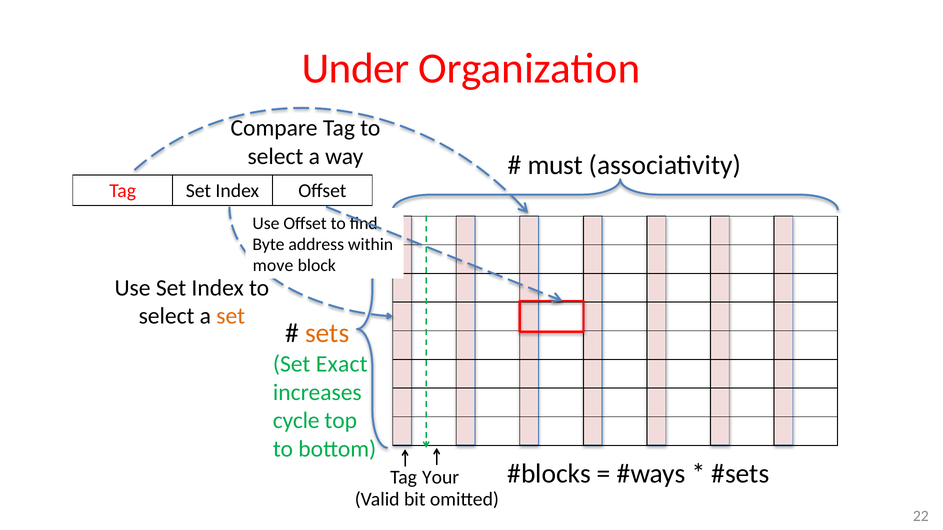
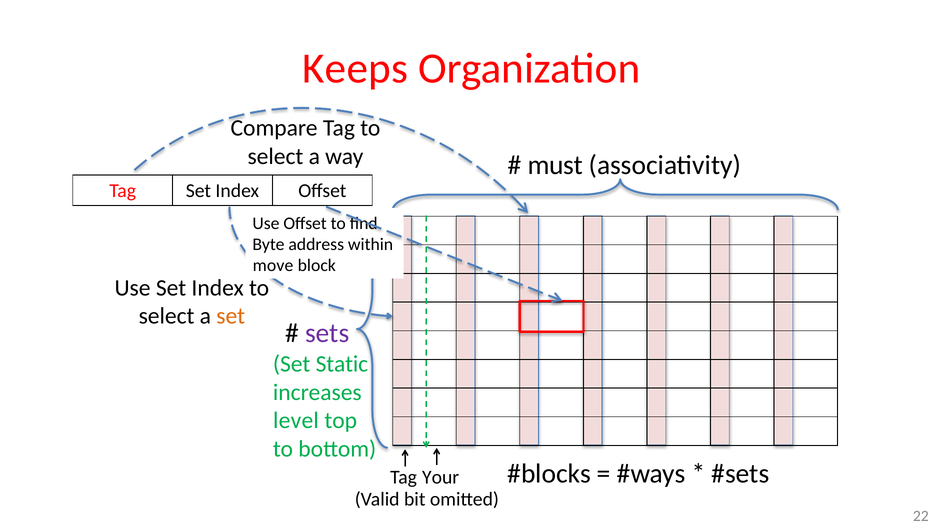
Under: Under -> Keeps (355, 68)
sets colour: orange -> purple (327, 334)
Exact: Exact -> Static (342, 364)
cycle: cycle -> level (296, 421)
